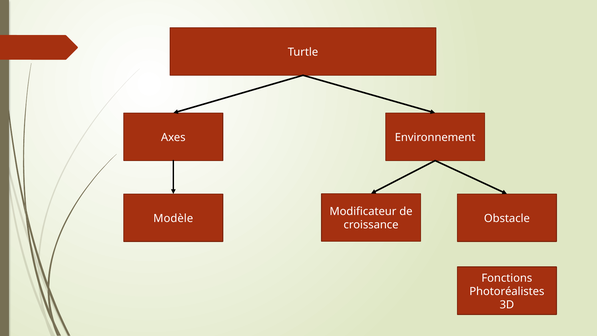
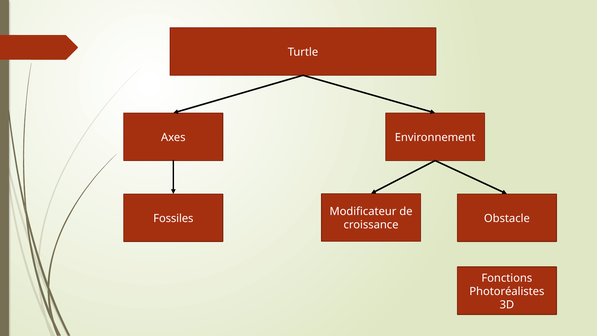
Modèle: Modèle -> Fossiles (173, 218)
